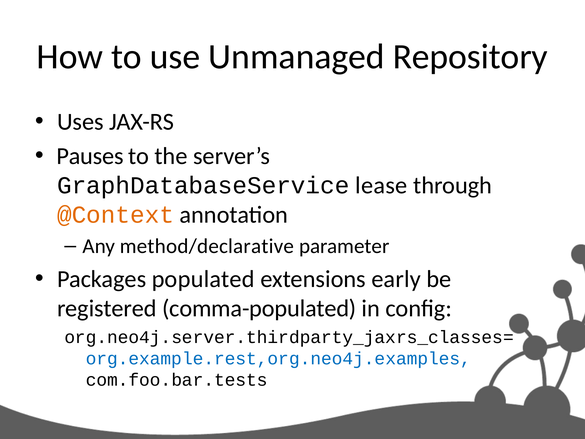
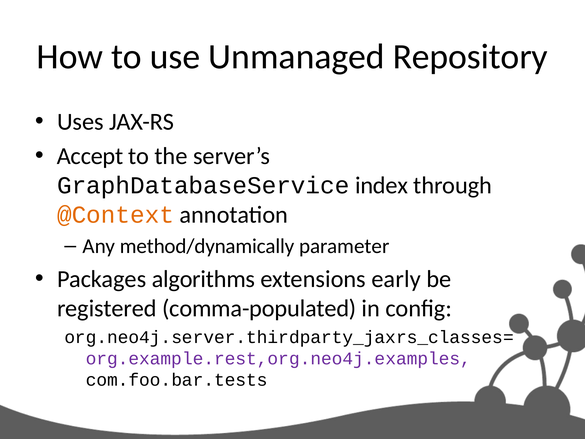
Pauses: Pauses -> Accept (90, 156)
lease: lease -> index (381, 185)
method/declarative: method/declarative -> method/dynamically (207, 246)
populated: populated -> algorithms (203, 279)
org.example.rest,org.neo4j.examples colour: blue -> purple (278, 358)
